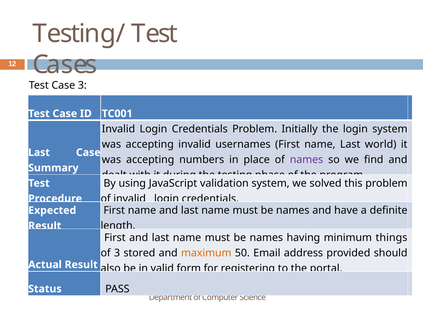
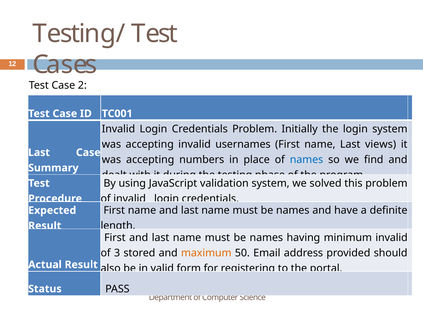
Case 3: 3 -> 2 (82, 85)
world: world -> views (381, 144)
names colour: purple -> blue (307, 160)
minimum things: things -> invalid (392, 238)
